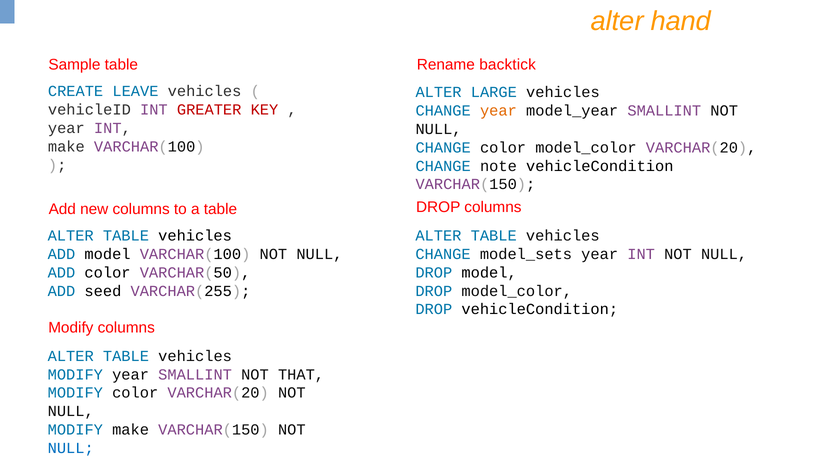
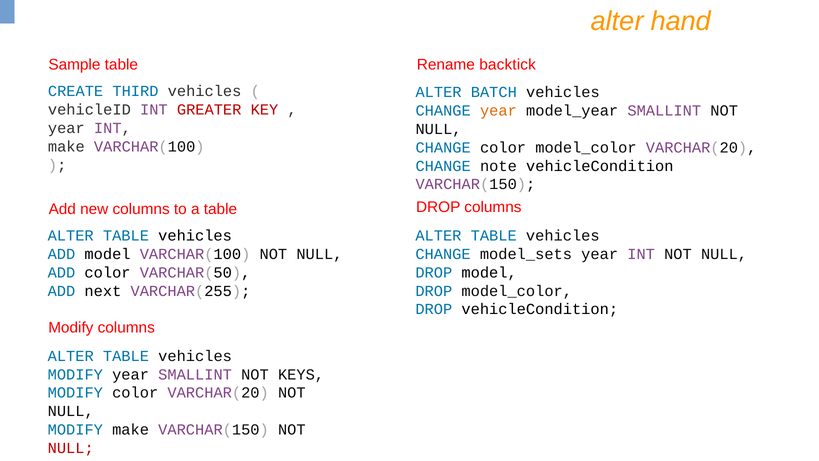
LEAVE: LEAVE -> THIRD (135, 91)
LARGE: LARGE -> BATCH (494, 92)
seed: seed -> next (103, 291)
THAT: THAT -> KEYS (301, 374)
NULL colour: blue -> red (71, 448)
